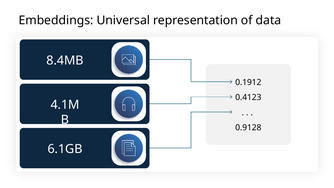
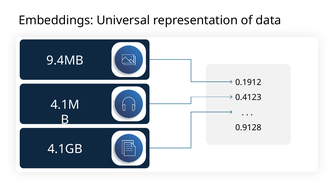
8.4MB: 8.4MB -> 9.4MB (65, 60)
6.1GB: 6.1GB -> 4.1GB (65, 149)
